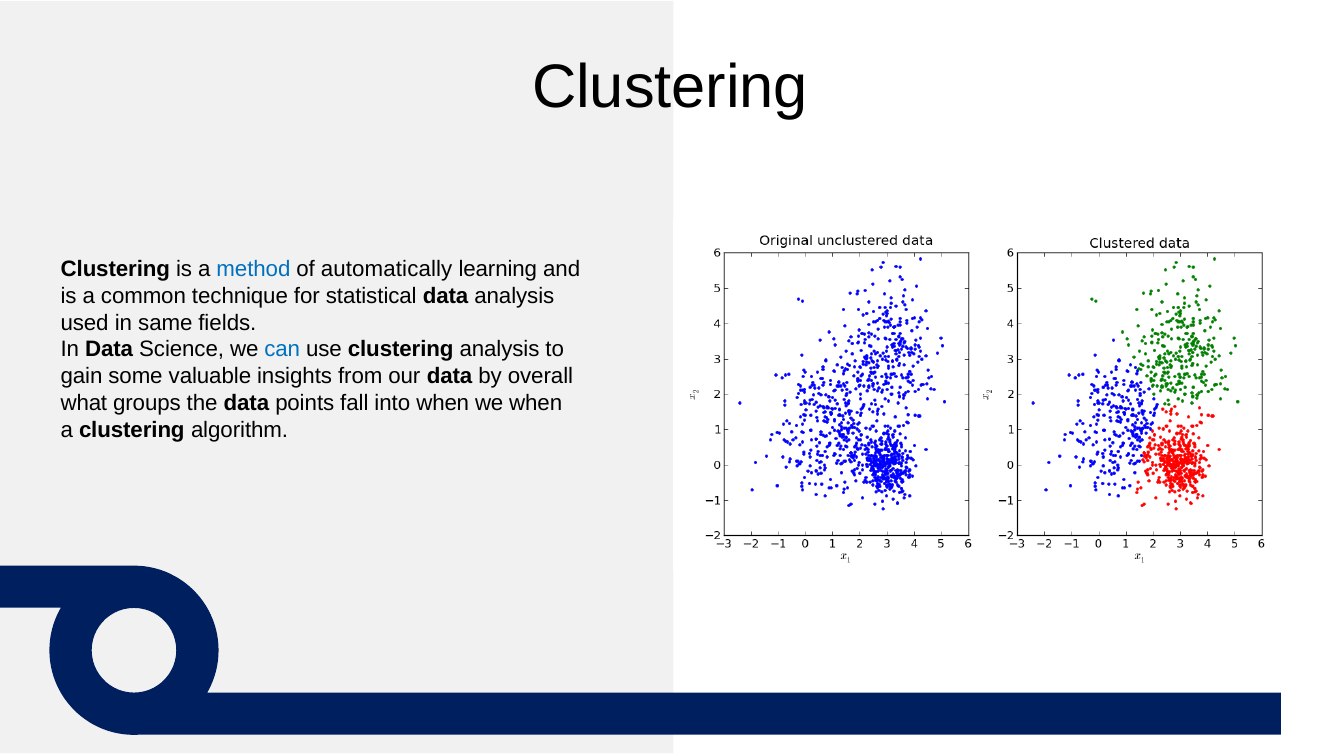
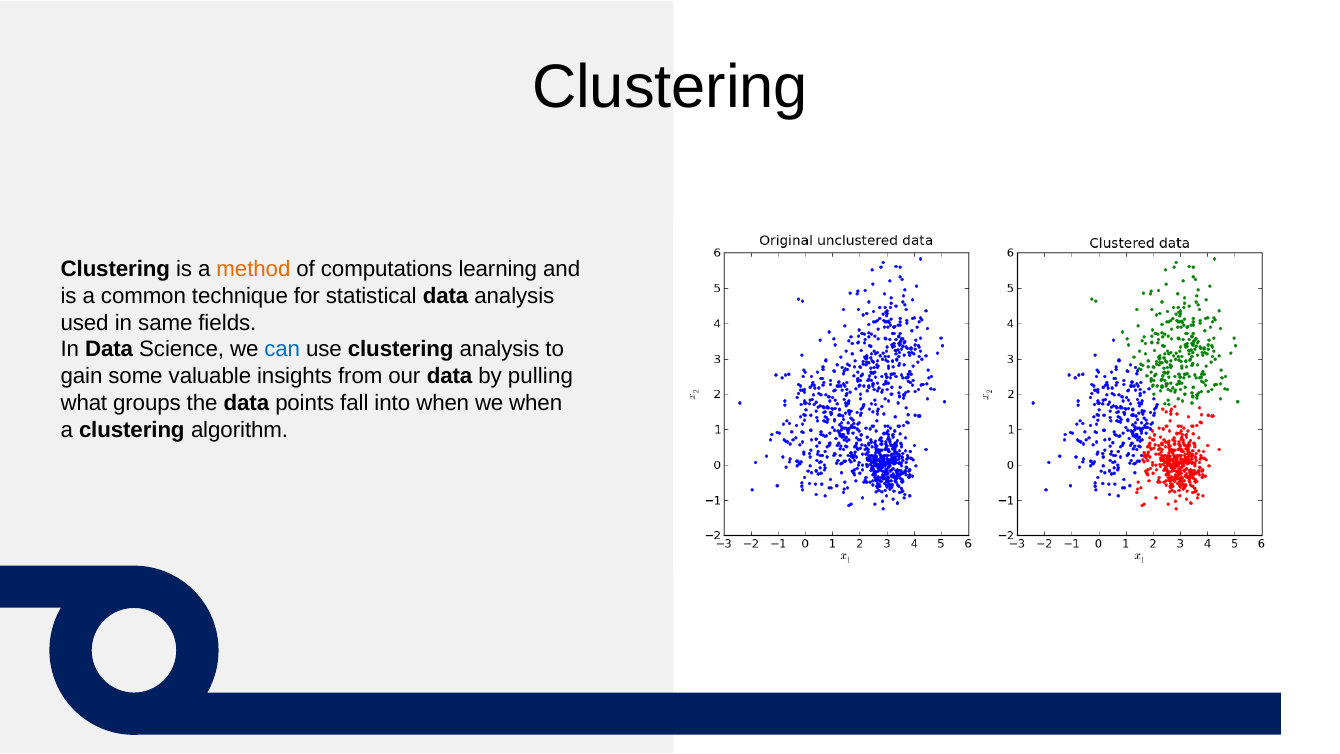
method colour: blue -> orange (253, 269)
automatically: automatically -> computations (387, 269)
overall: overall -> pulling (540, 376)
